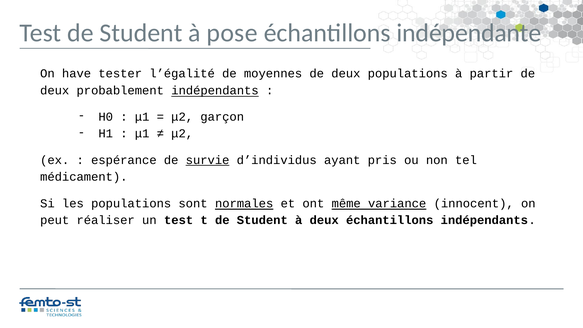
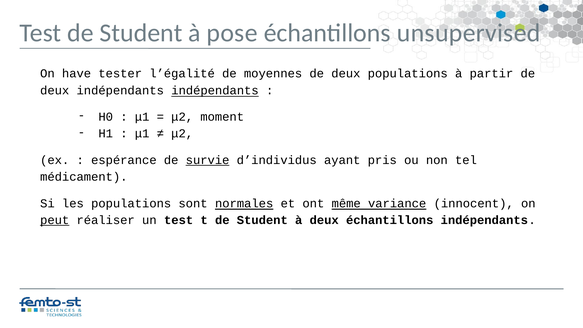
indépendante: indépendante -> unsupervised (469, 33)
deux probablement: probablement -> indépendants (120, 90)
garçon: garçon -> moment (222, 117)
peut underline: none -> present (55, 220)
